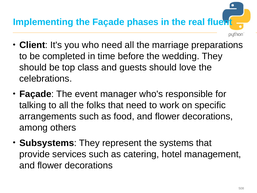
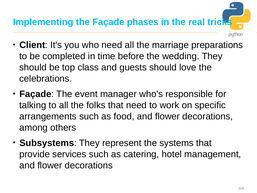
fluent: fluent -> tricks (220, 22)
